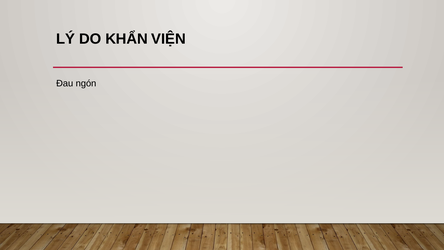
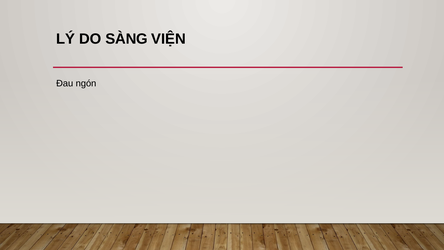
KHẨN: KHẨN -> SÀNG (127, 39)
